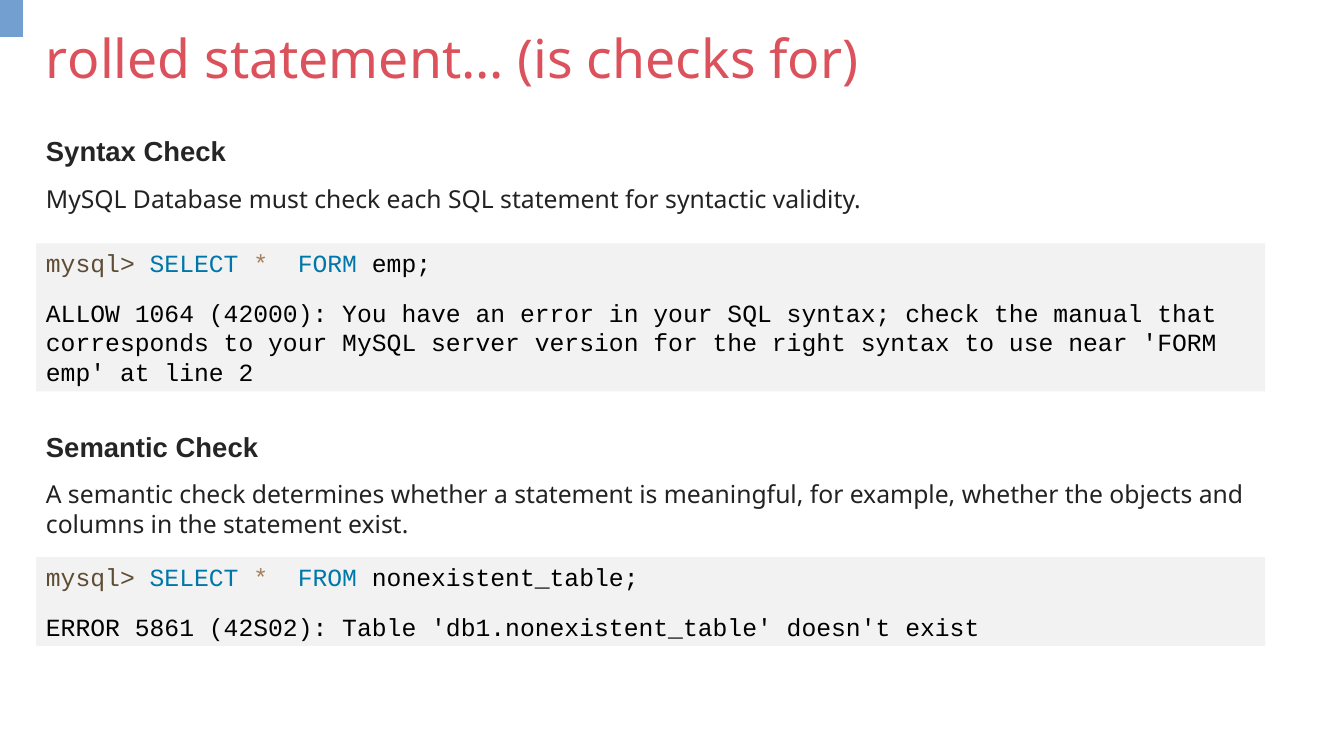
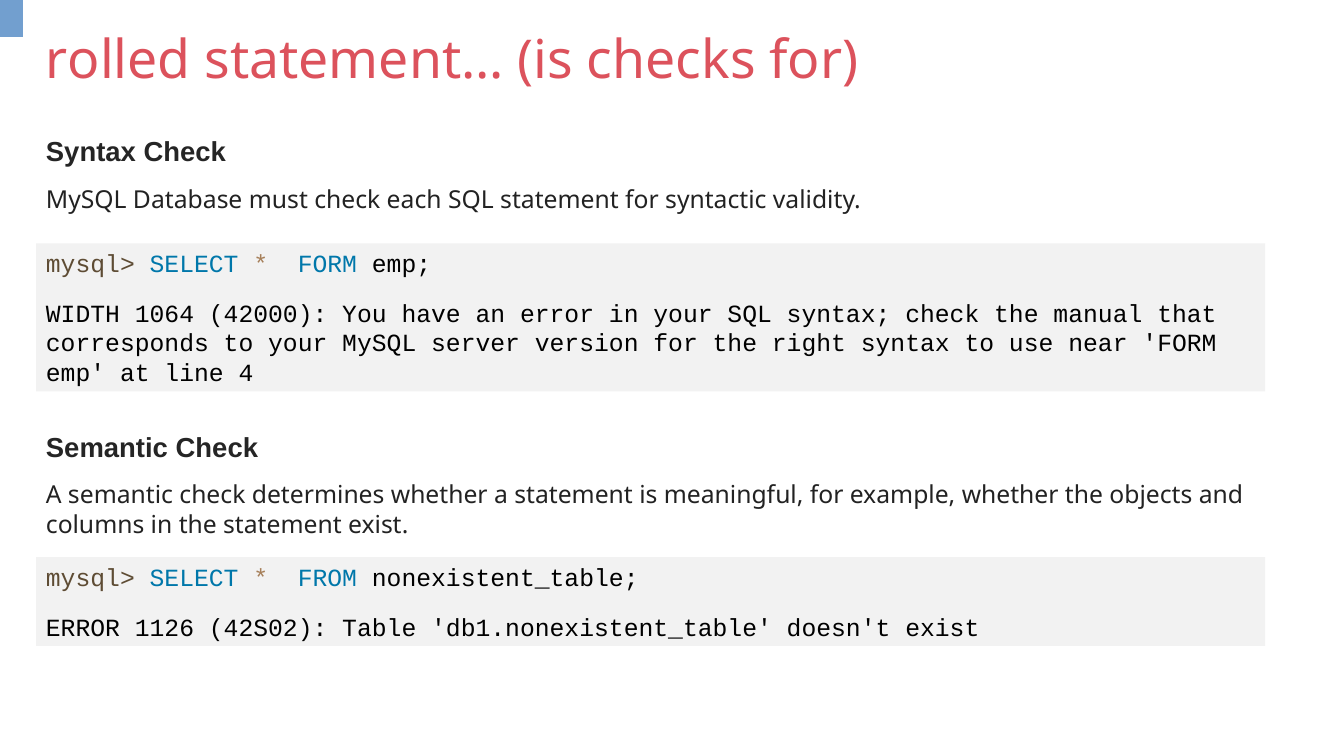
ALLOW: ALLOW -> WIDTH (83, 314)
2: 2 -> 4 (246, 373)
5861: 5861 -> 1126 (164, 628)
